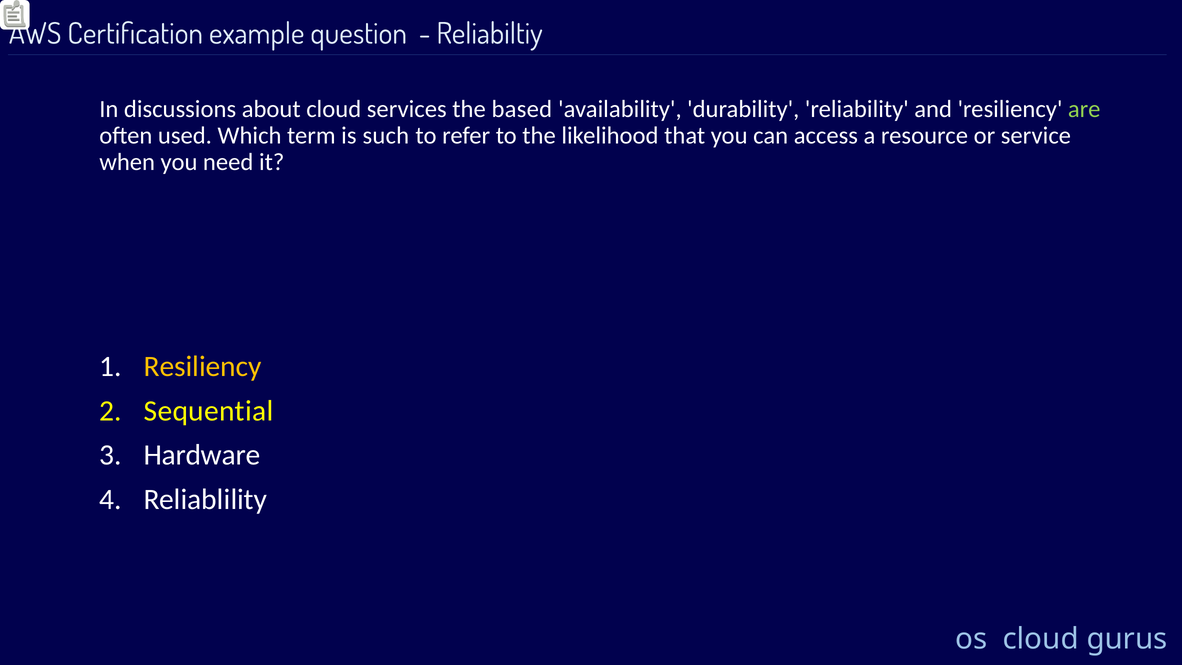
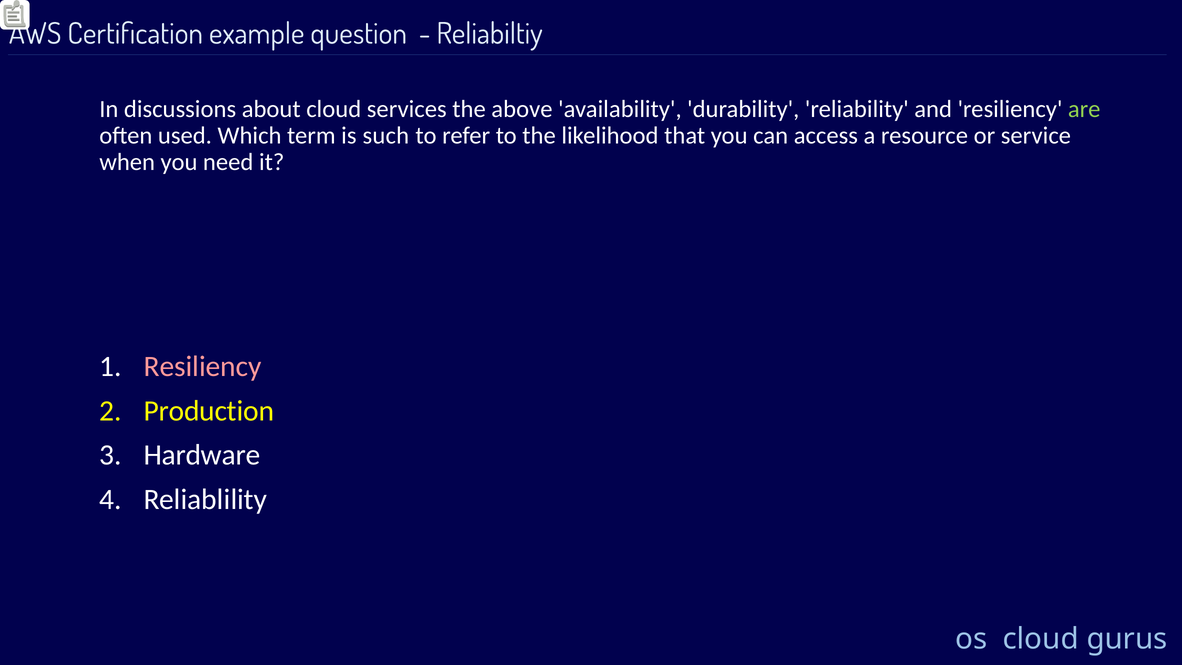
based: based -> above (522, 109)
Resiliency colour: yellow -> pink (203, 367)
Sequential: Sequential -> Production (209, 411)
